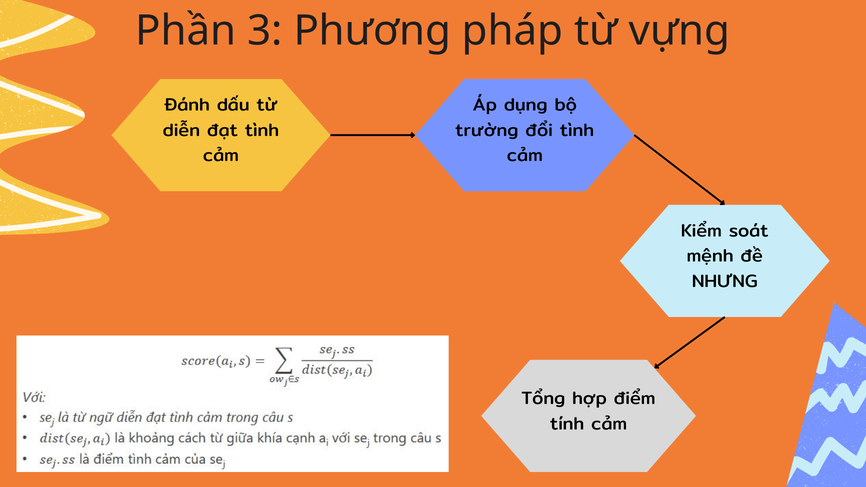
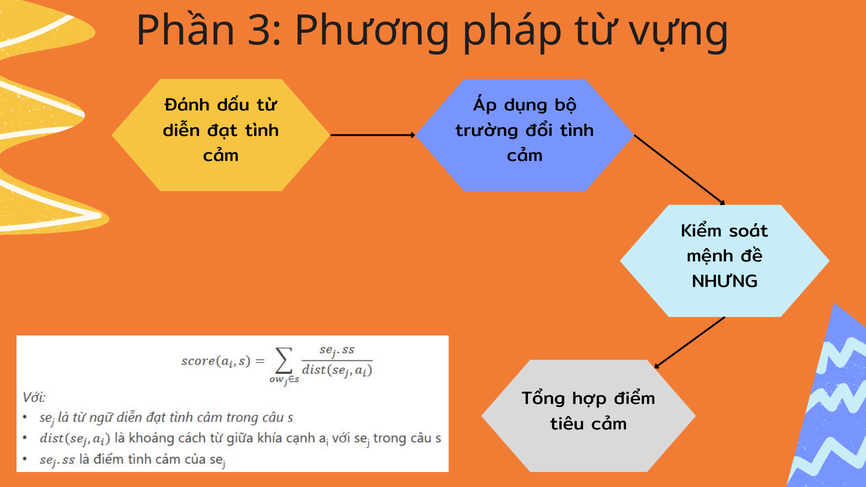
tính: tính -> tiêu (567, 424)
